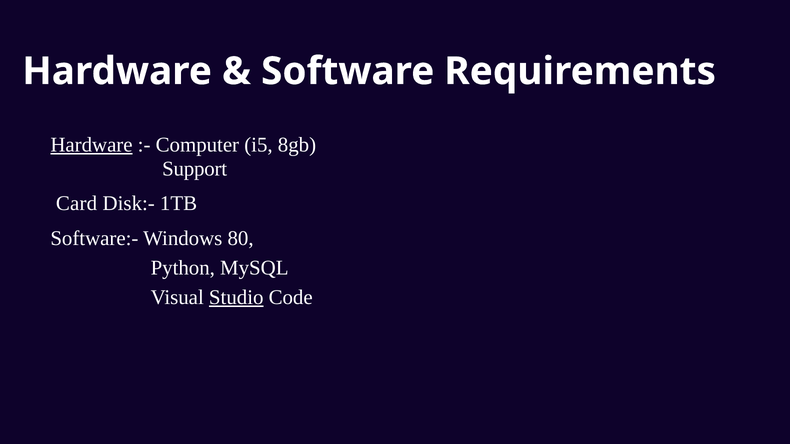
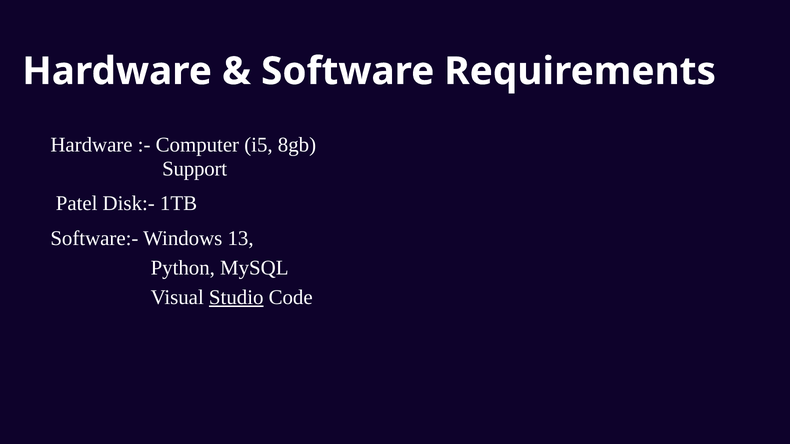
Hardware underline: present -> none (91, 145)
Card: Card -> Patel (77, 203)
80: 80 -> 13 (241, 238)
